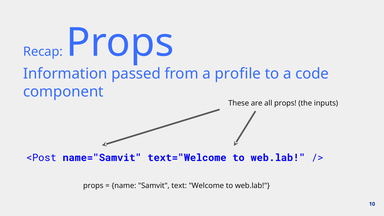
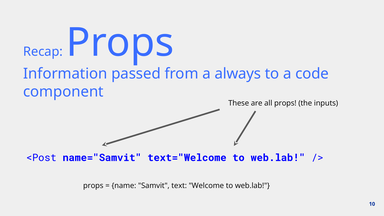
profile: profile -> always (238, 74)
